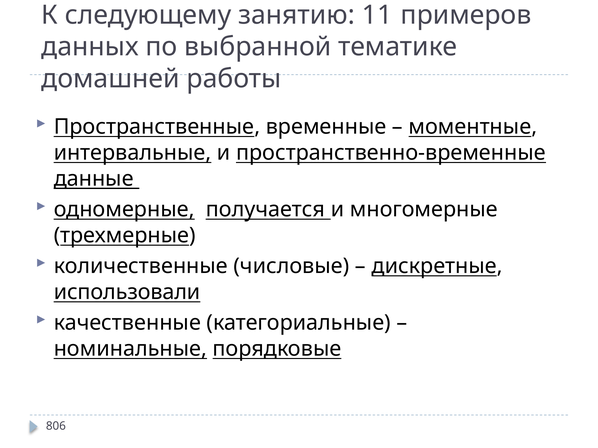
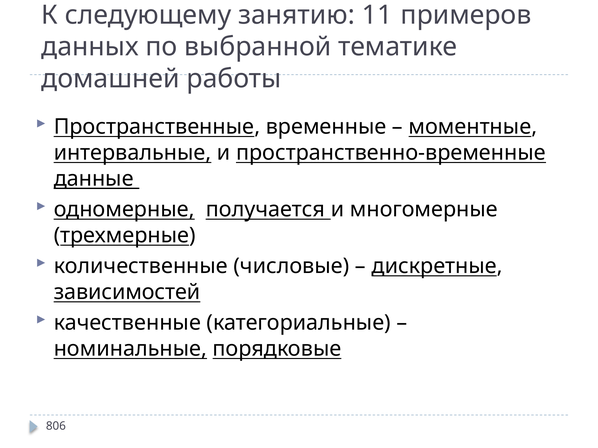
использовали: использовали -> зависимостей (127, 292)
